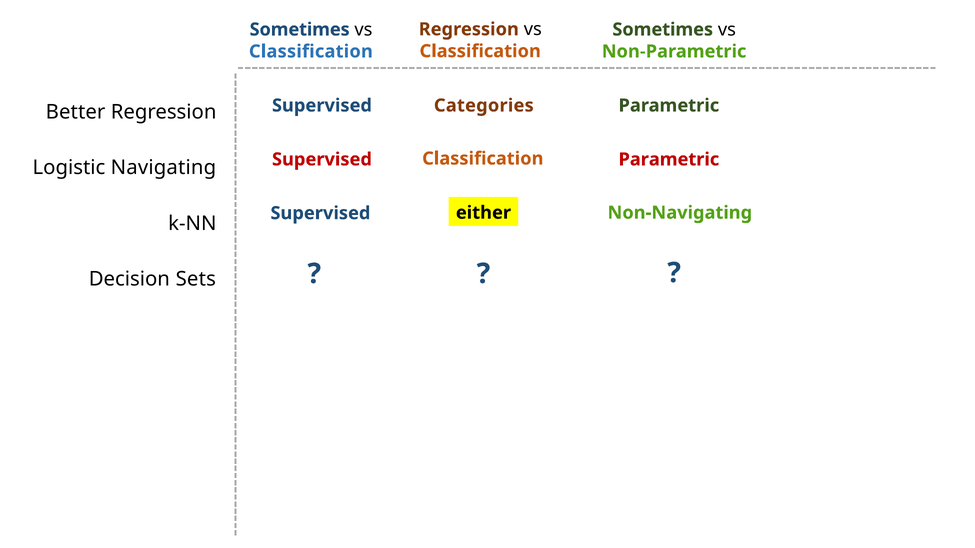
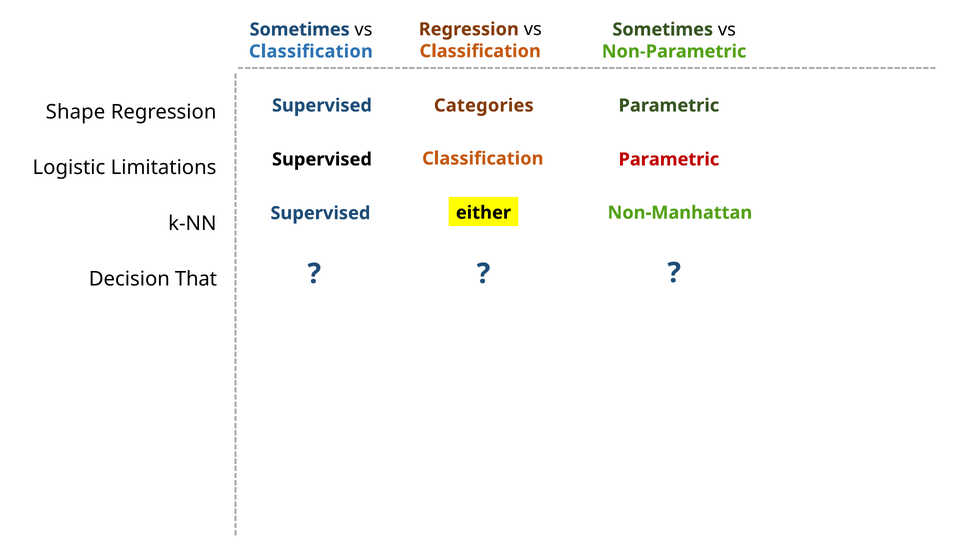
Better: Better -> Shape (76, 112)
Supervised colour: red -> black (322, 160)
Navigating: Navigating -> Limitations (164, 168)
Non-Navigating: Non-Navigating -> Non-Manhattan (680, 213)
Sets: Sets -> That (196, 280)
